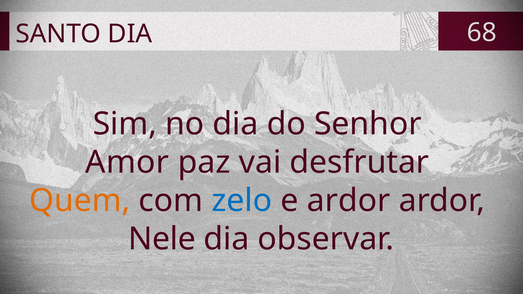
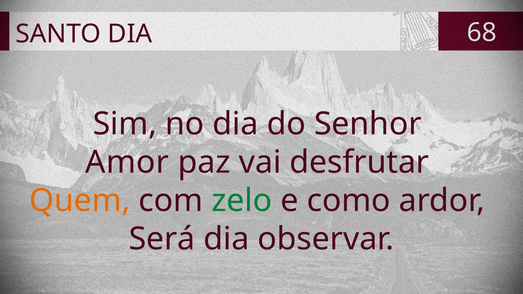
zelo colour: blue -> green (242, 201)
e ardor: ardor -> como (349, 201)
Nele: Nele -> Será (162, 239)
